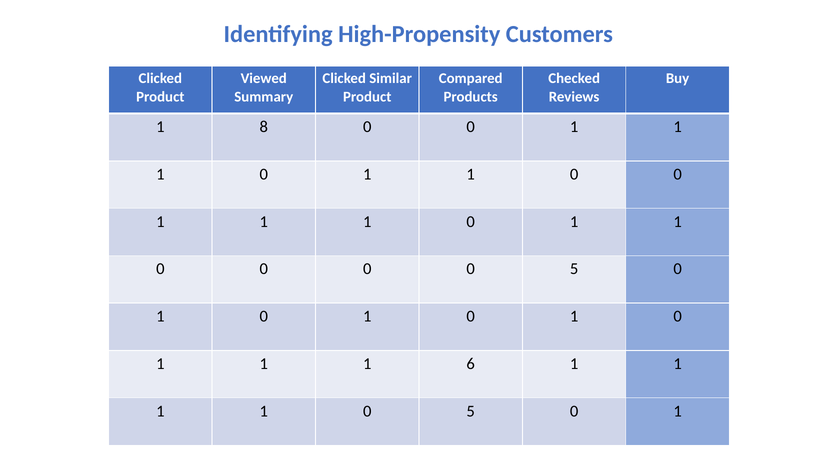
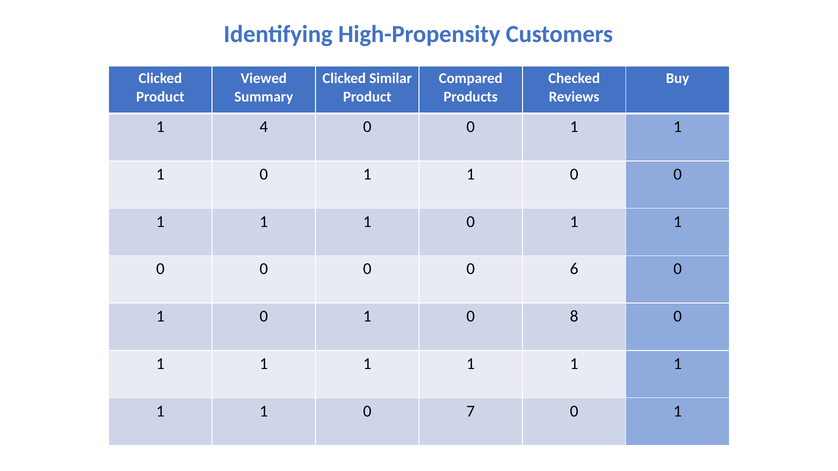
8: 8 -> 4 (264, 127)
0 0 5: 5 -> 6 (574, 269)
1: 1 -> 8 (574, 317)
6: 6 -> 1 (471, 364)
1 0 5: 5 -> 7 (471, 411)
